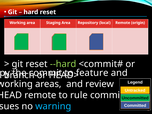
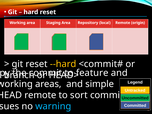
--hard colour: light green -> yellow (63, 64)
review: review -> simple (100, 84)
rule: rule -> sort (79, 95)
